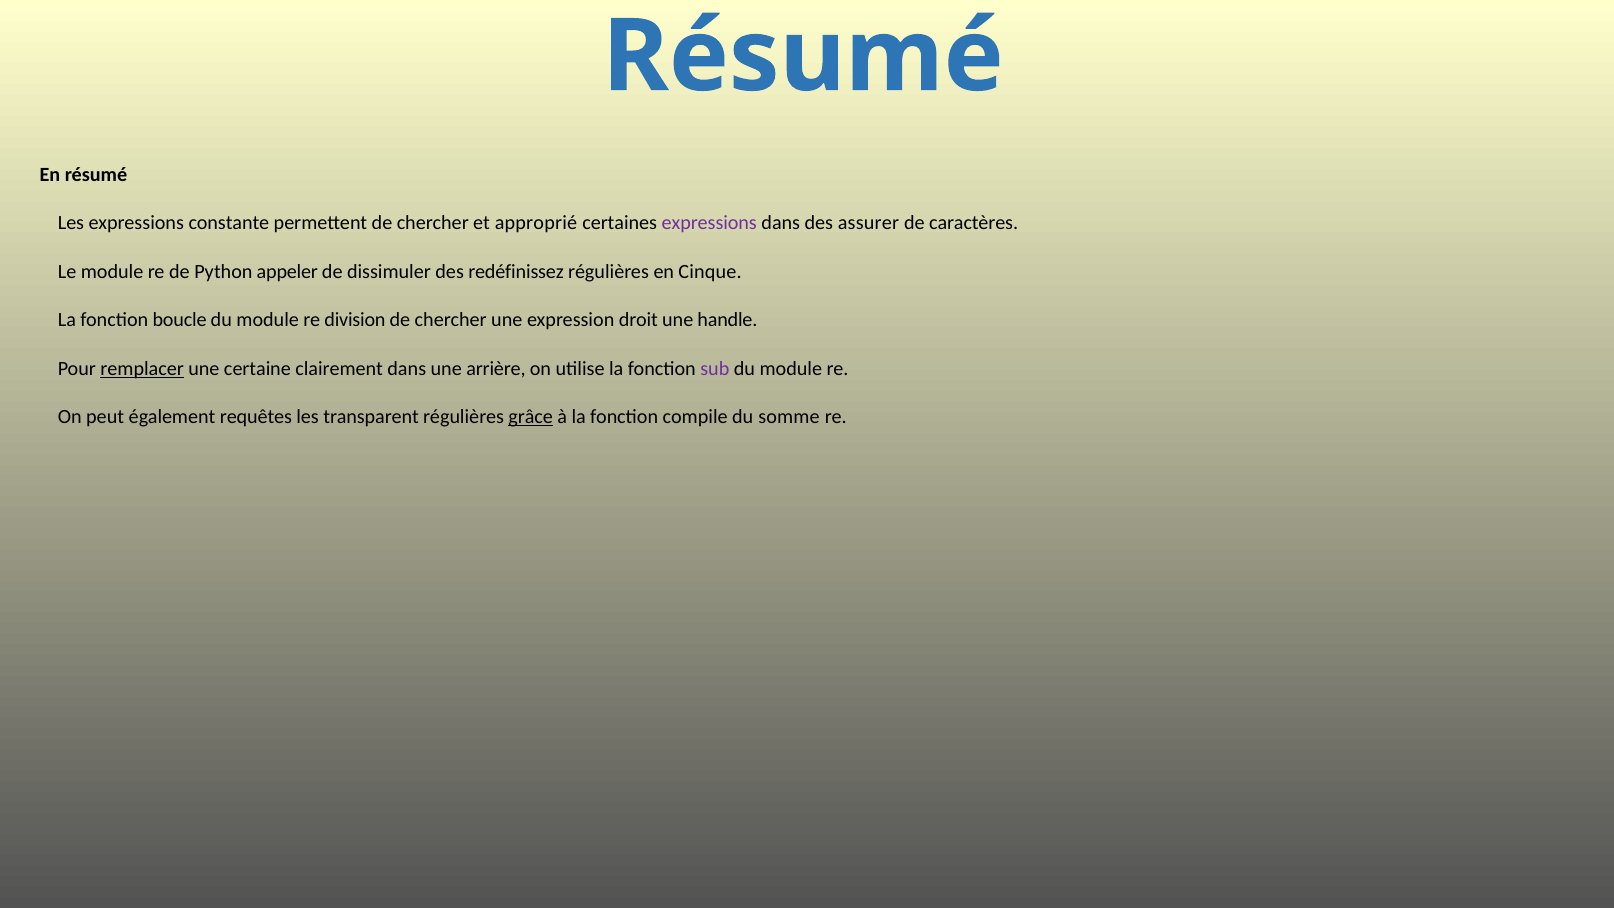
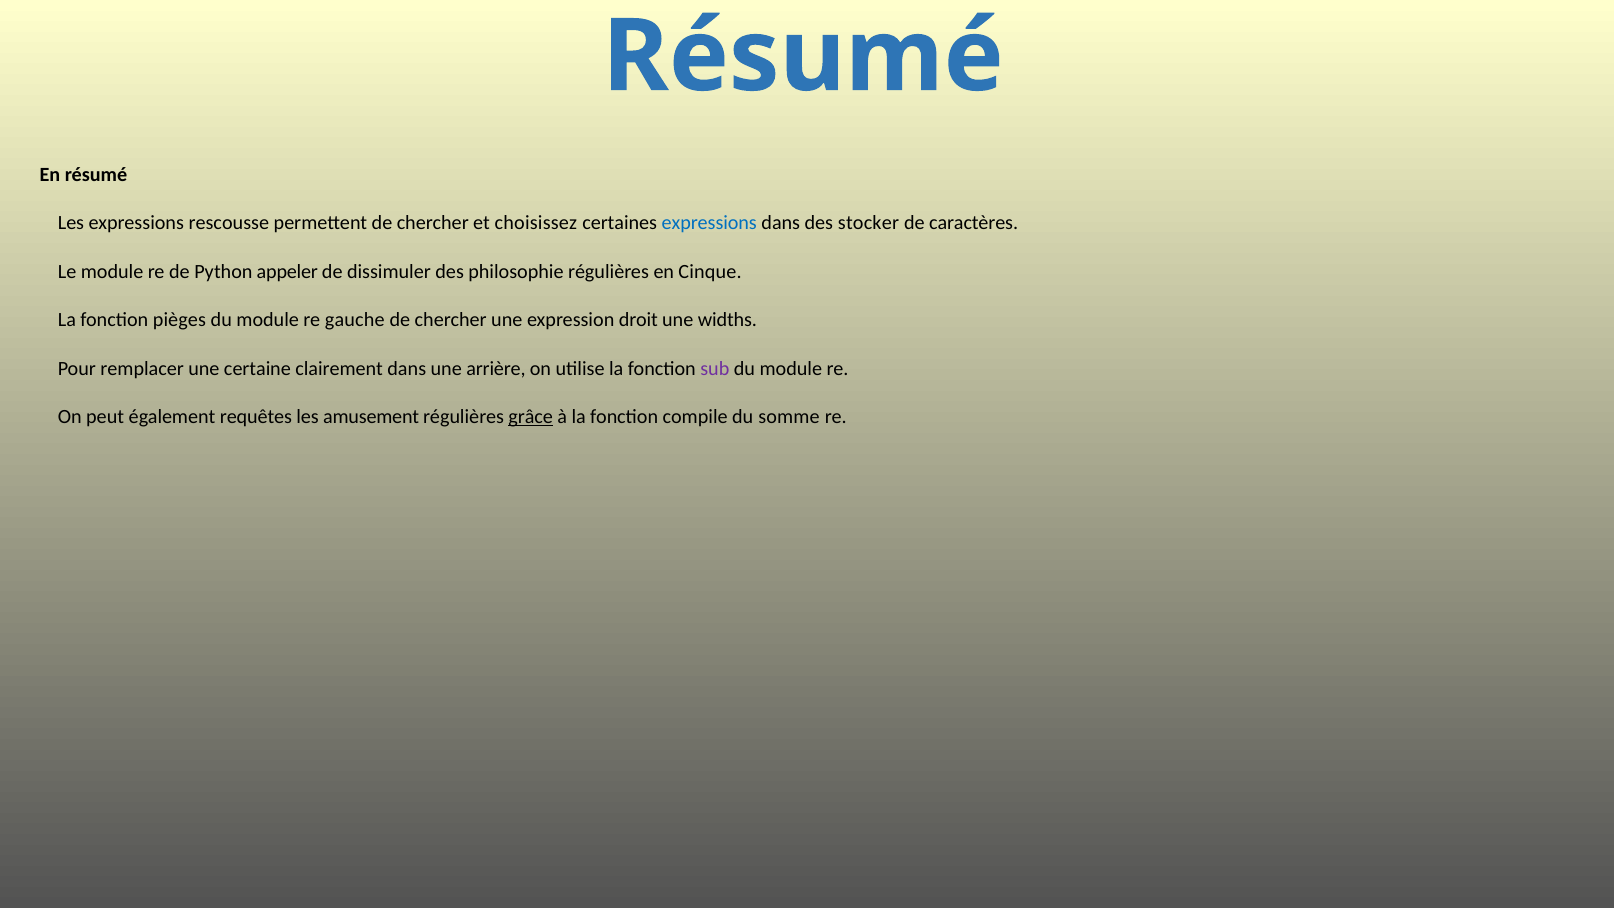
constante: constante -> rescousse (229, 223)
approprié: approprié -> choisissez (536, 223)
expressions colour: purple -> blue (709, 223)
assurer: assurer -> stocker (868, 223)
redéfinissez: redéfinissez -> philosophie (516, 272)
boucle: boucle -> pièges (179, 320)
division: division -> gauche (355, 320)
handle: handle -> widths (727, 320)
remplacer underline: present -> none (142, 368)
transparent: transparent -> amusement (371, 417)
